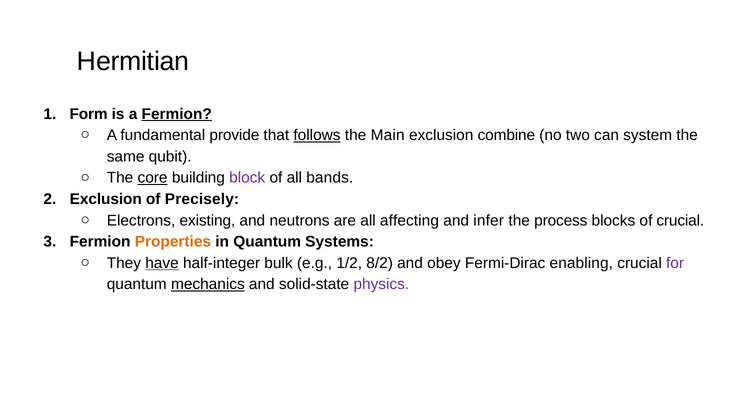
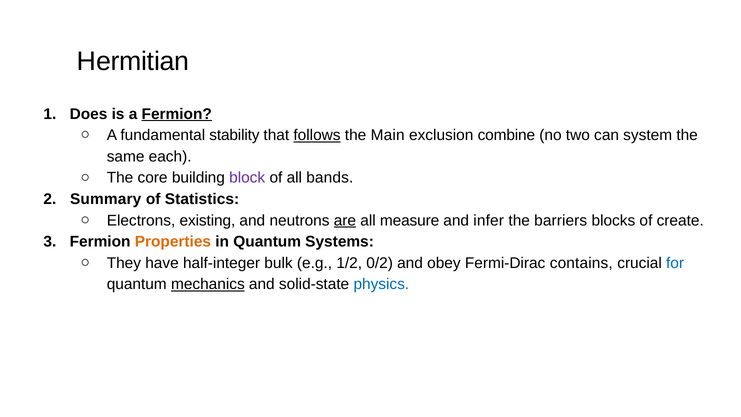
Form: Form -> Does (89, 114)
provide: provide -> stability (234, 135)
qubit: qubit -> each (170, 156)
core underline: present -> none (153, 178)
Exclusion: Exclusion -> Summary (106, 199)
Precisely: Precisely -> Statistics (202, 199)
are underline: none -> present (345, 220)
affecting: affecting -> measure (410, 220)
process: process -> barriers (561, 220)
of crucial: crucial -> create (680, 220)
have underline: present -> none (162, 263)
8/2: 8/2 -> 0/2 (380, 263)
enabling: enabling -> contains (581, 263)
for colour: purple -> blue (675, 263)
physics colour: purple -> blue (381, 284)
